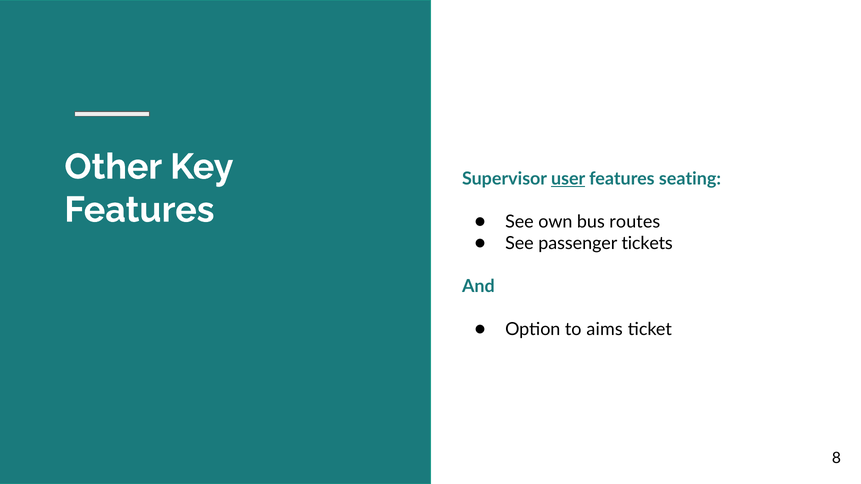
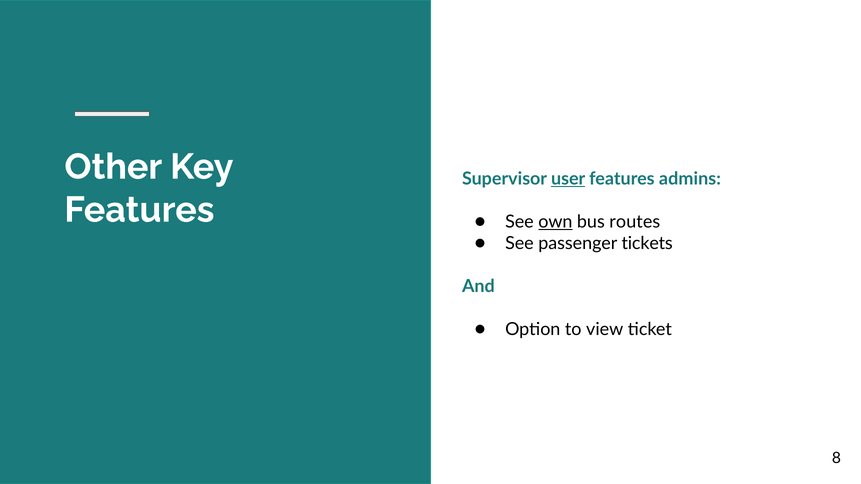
seating: seating -> admins (690, 179)
own underline: none -> present (555, 222)
aims: aims -> view (605, 329)
